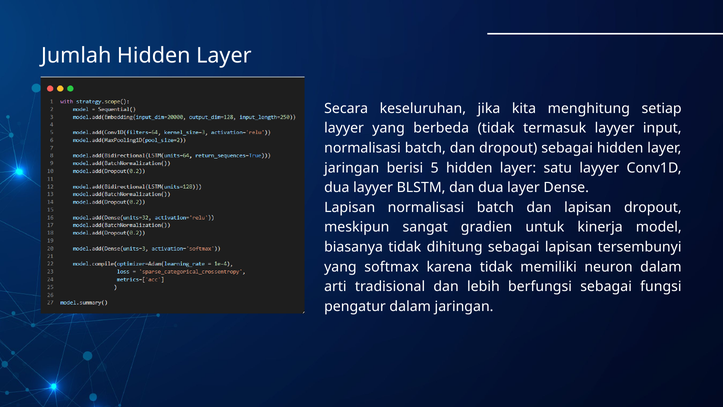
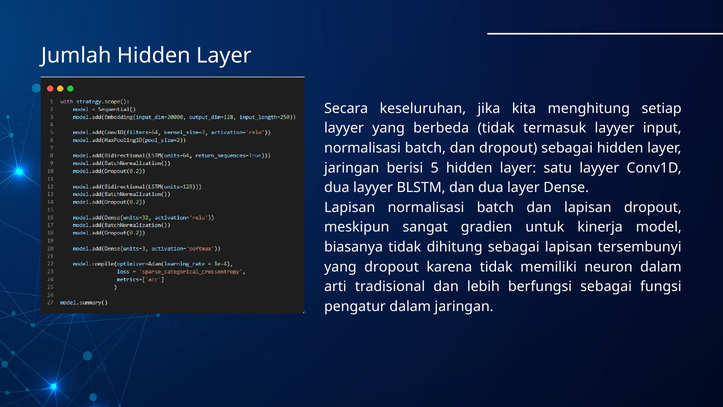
yang softmax: softmax -> dropout (392, 267)
